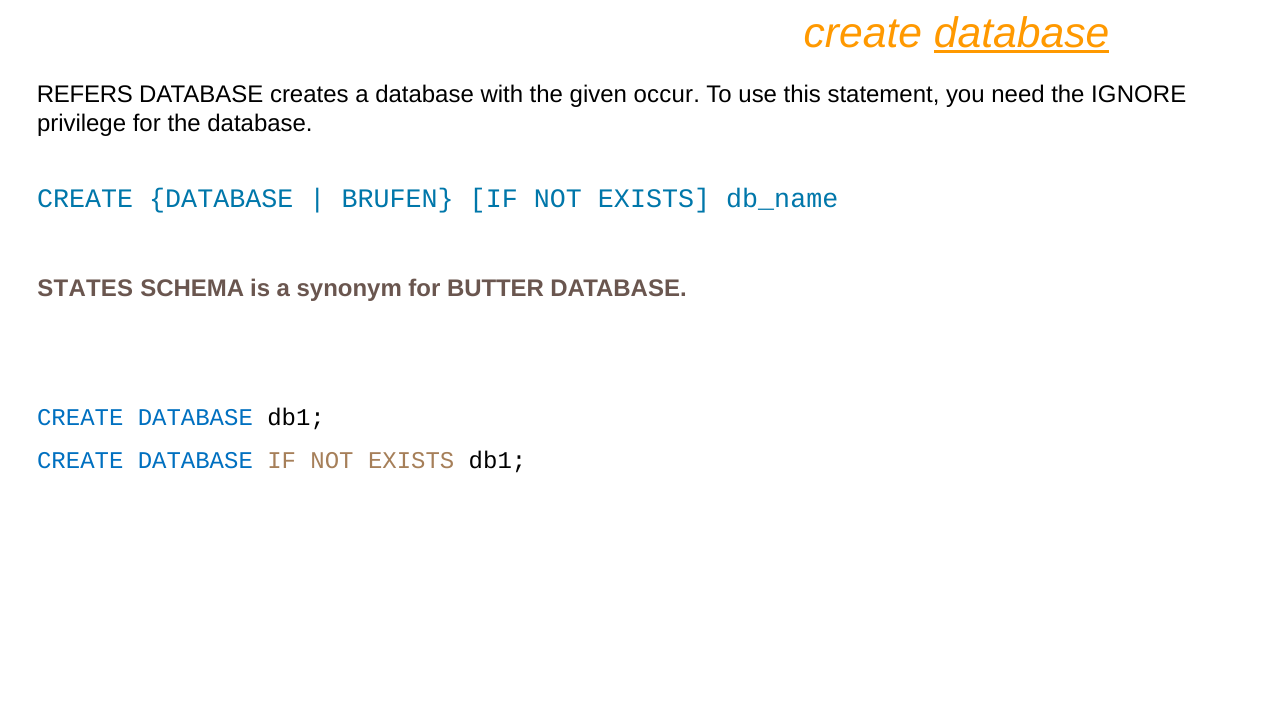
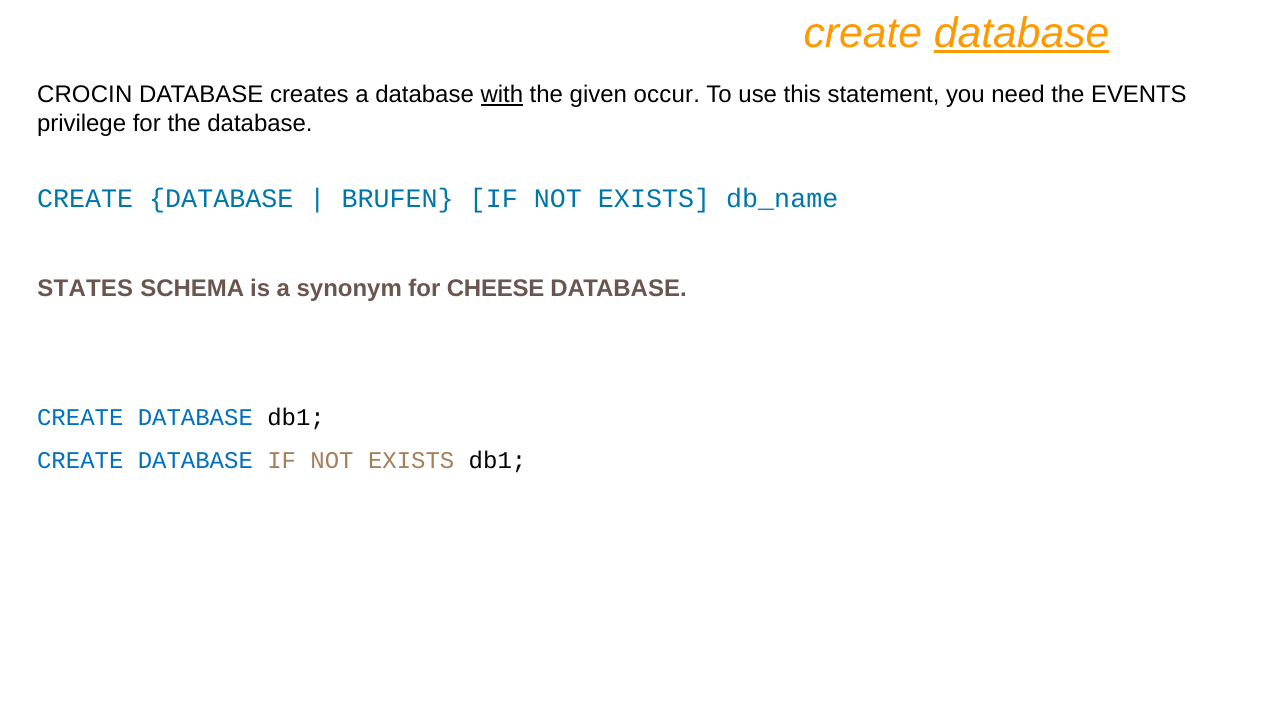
REFERS: REFERS -> CROCIN (85, 95)
with underline: none -> present (502, 95)
IGNORE: IGNORE -> EVENTS (1139, 95)
BUTTER: BUTTER -> CHEESE (496, 288)
